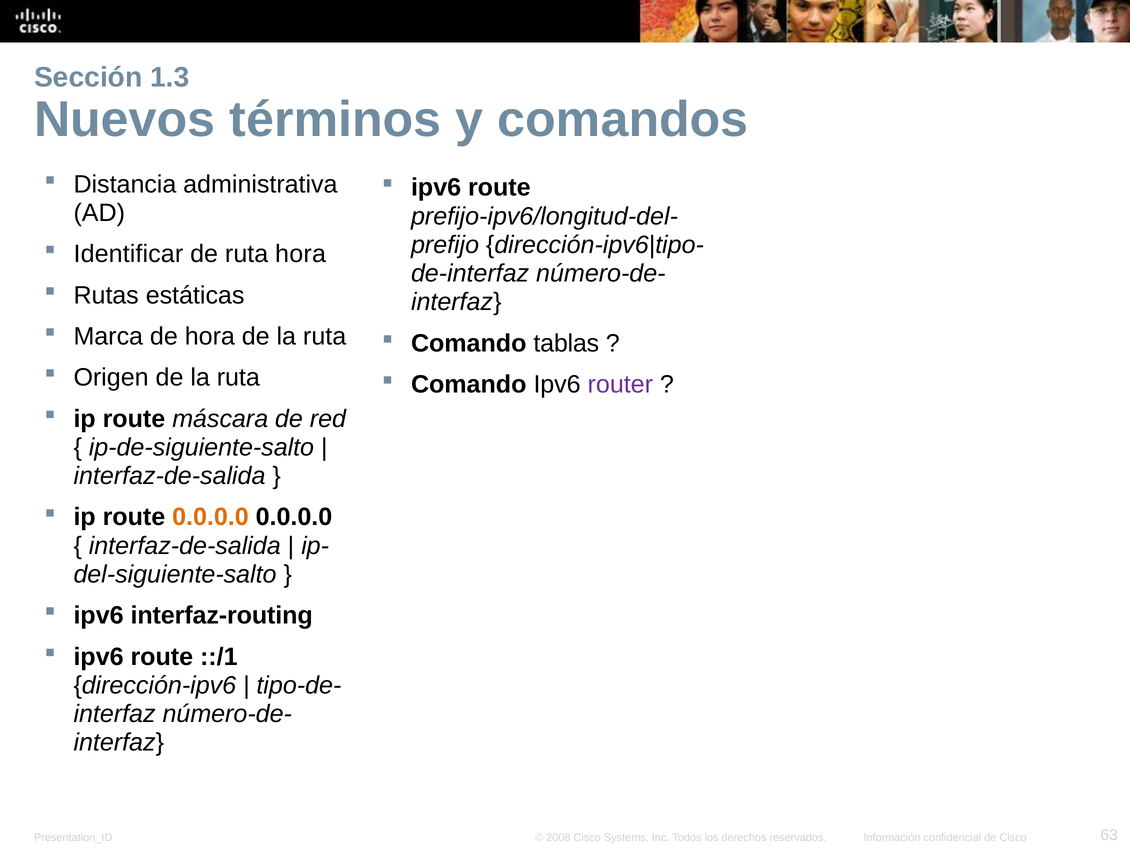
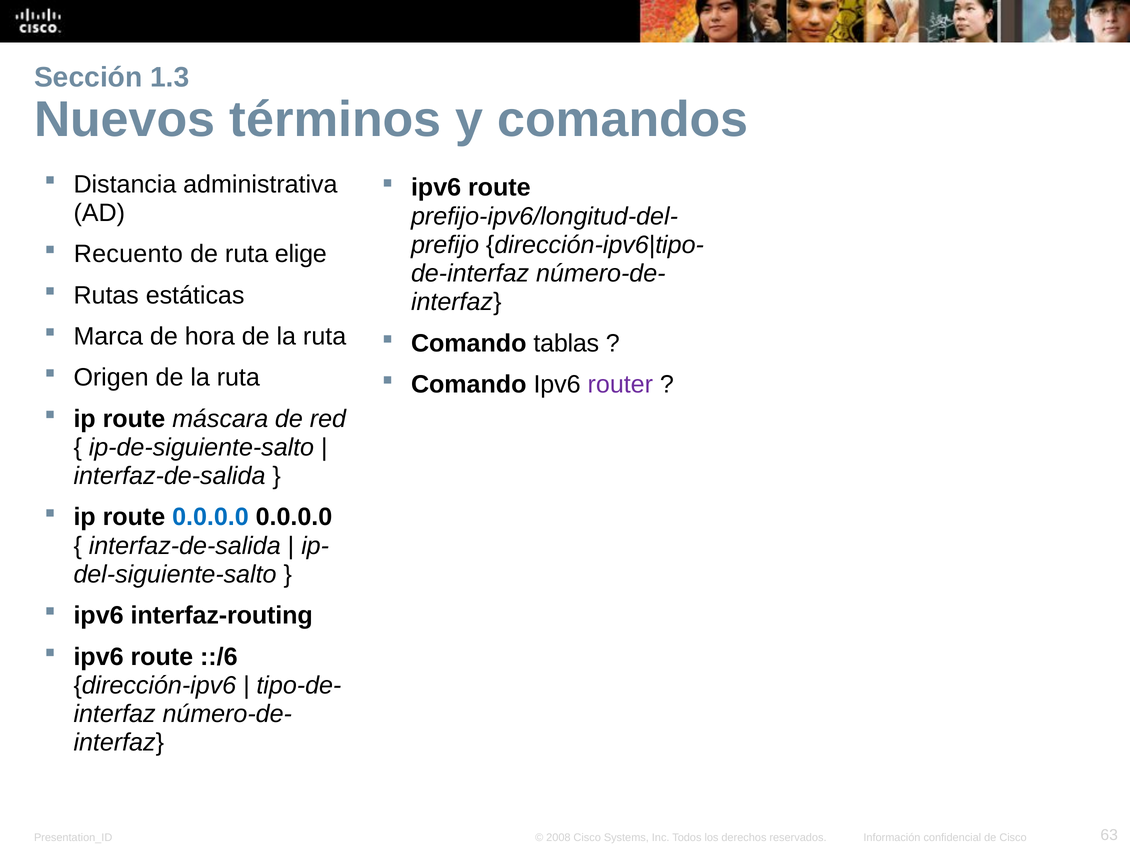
Identificar: Identificar -> Recuento (128, 254)
ruta hora: hora -> elige (301, 254)
0.0.0.0 colour: orange -> blue (210, 517)
::/1: ::/1 -> ::/6 (219, 656)
